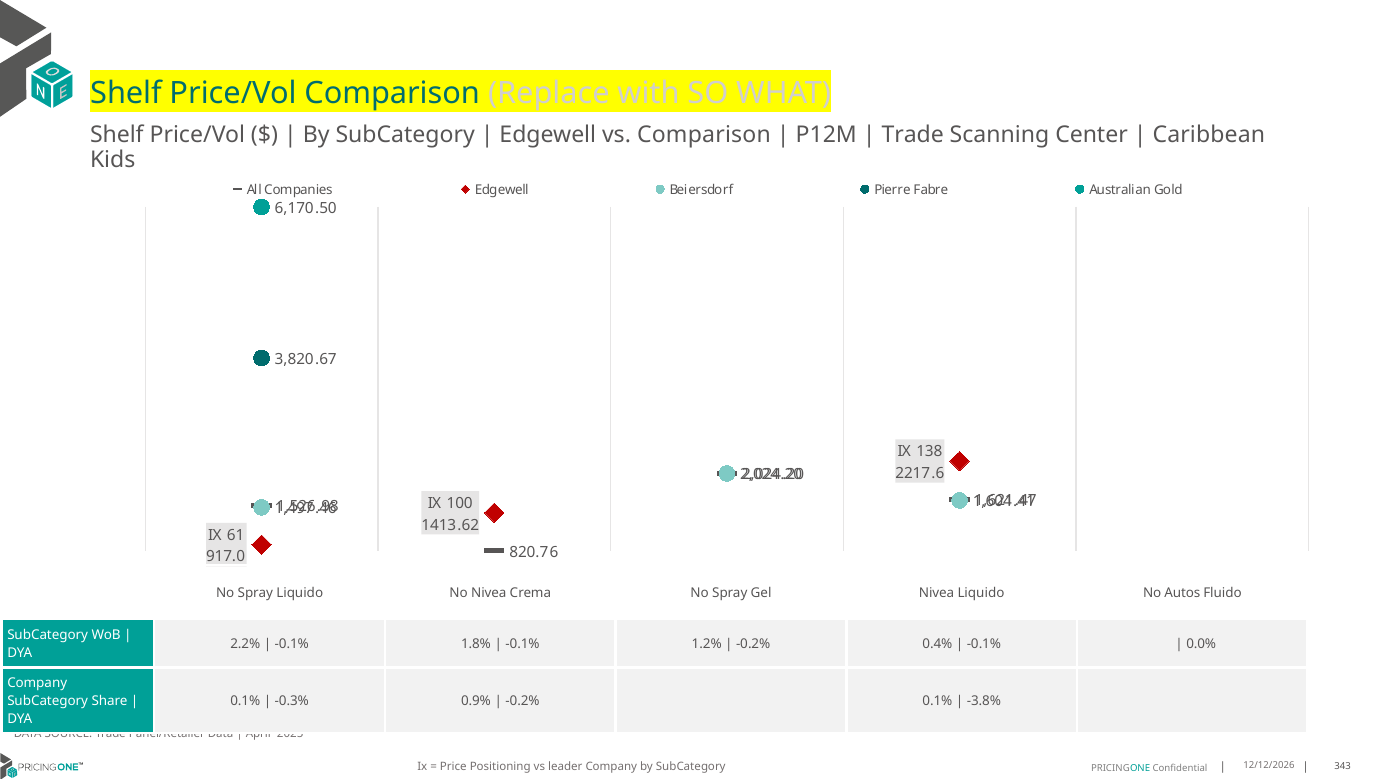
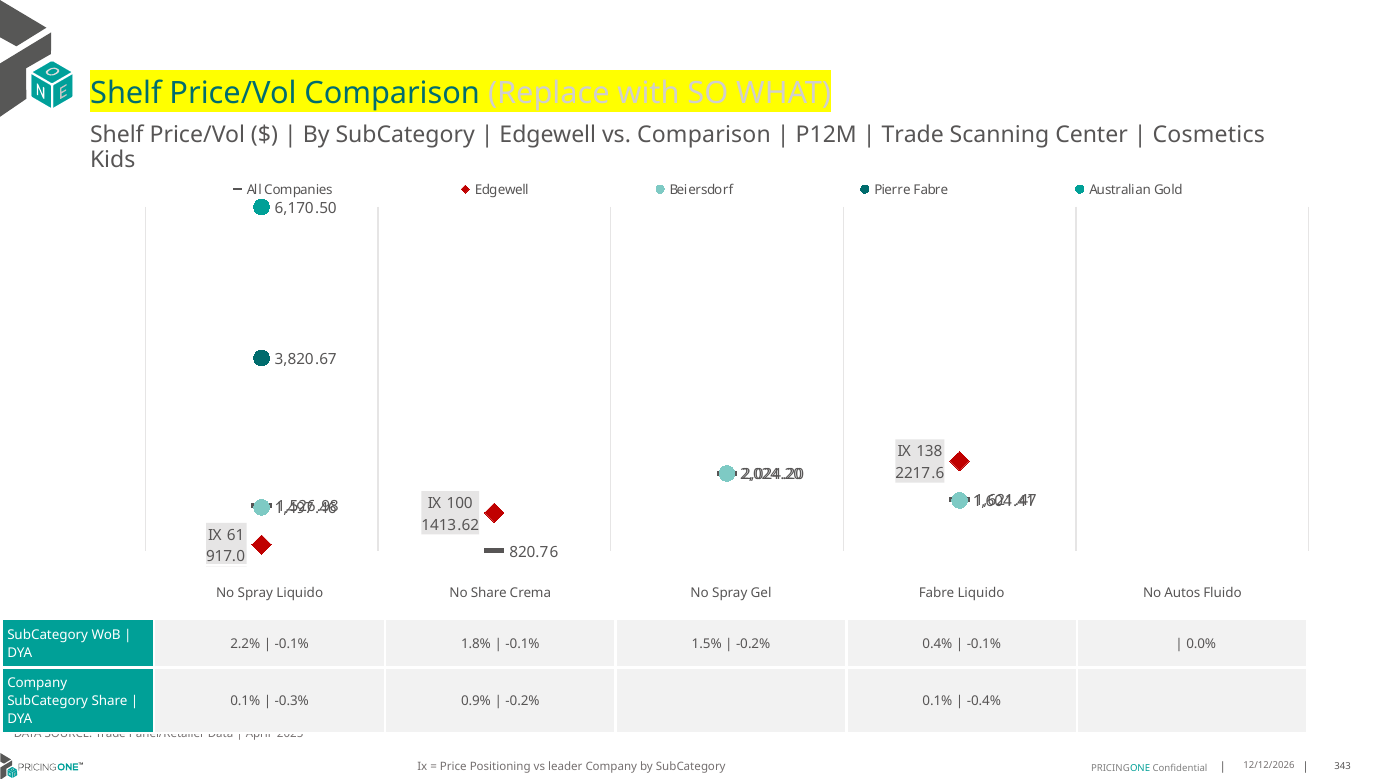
Caribbean: Caribbean -> Cosmetics (1209, 135)
No Nivea: Nivea -> Share (489, 593)
Gel Nivea: Nivea -> Fabre (937, 593)
1.2%: 1.2% -> 1.5% (707, 644)
-3.8%: -3.8% -> -0.4% (984, 701)
